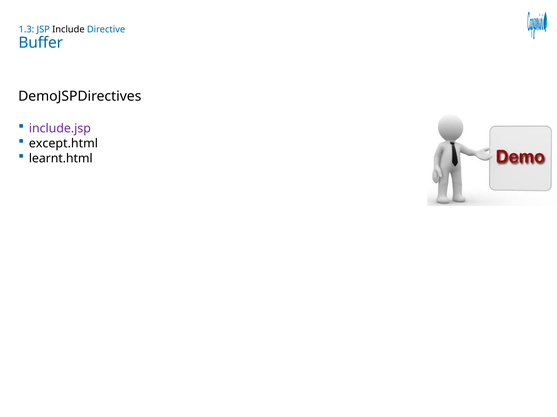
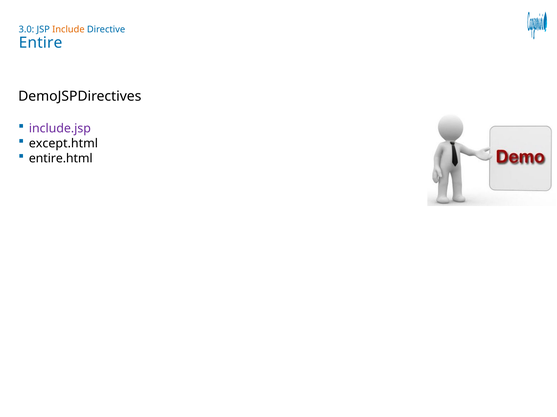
1.3: 1.3 -> 3.0 (26, 30)
Include colour: black -> orange (68, 30)
Buffer: Buffer -> Entire (41, 43)
learnt.html: learnt.html -> entire.html (61, 159)
